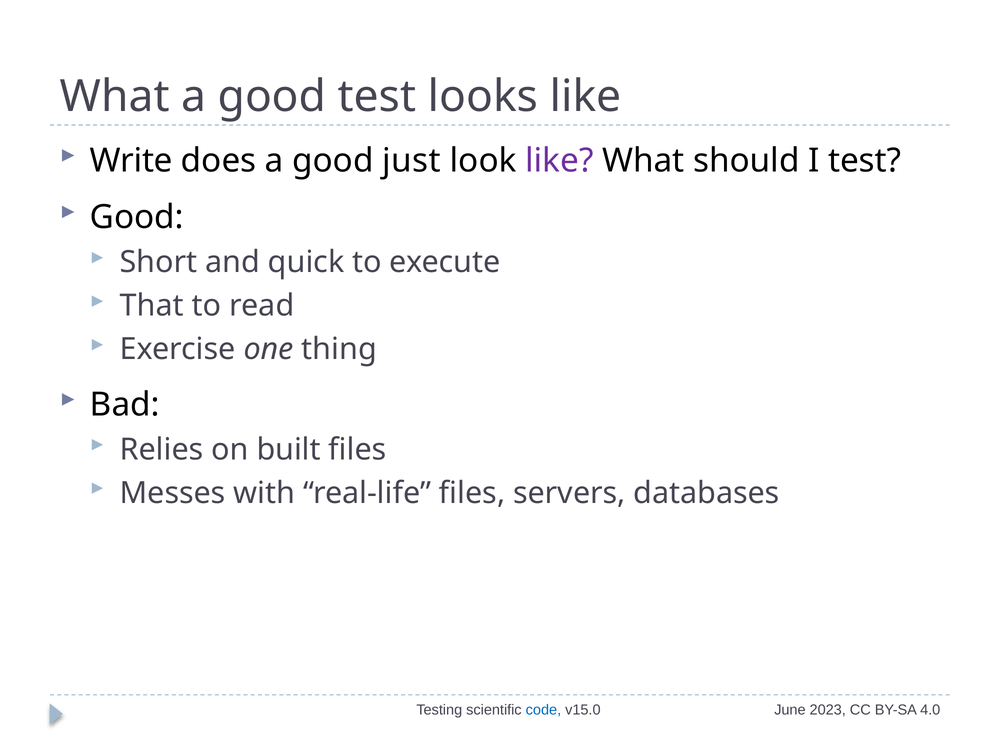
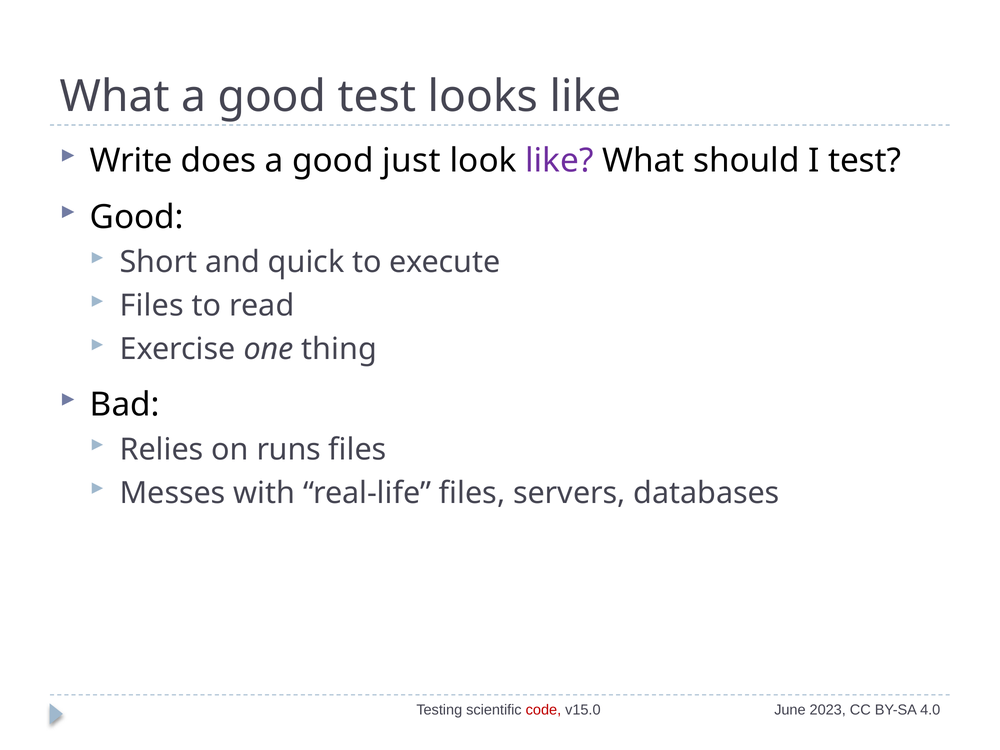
That: That -> Files (152, 306)
built: built -> runs (289, 450)
code colour: blue -> red (543, 710)
